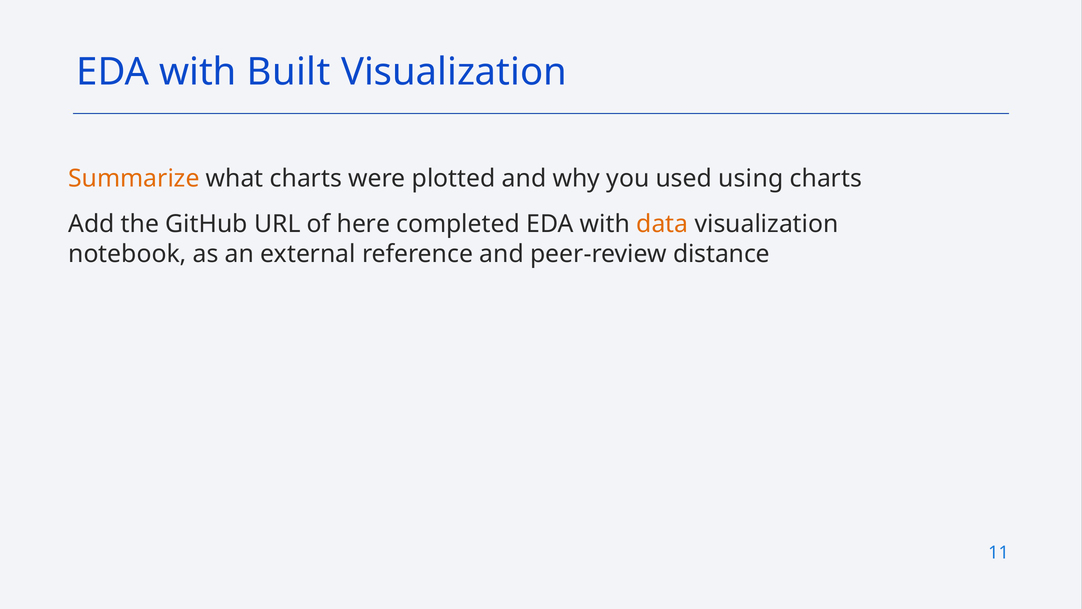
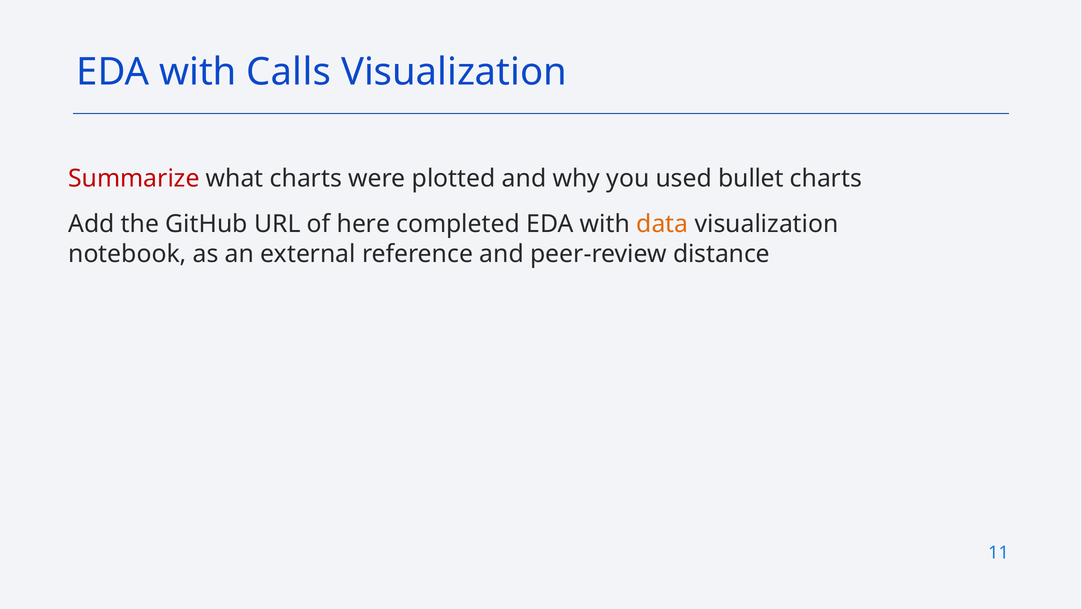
Built: Built -> Calls (289, 72)
Summarize colour: orange -> red (134, 179)
using: using -> bullet (751, 179)
